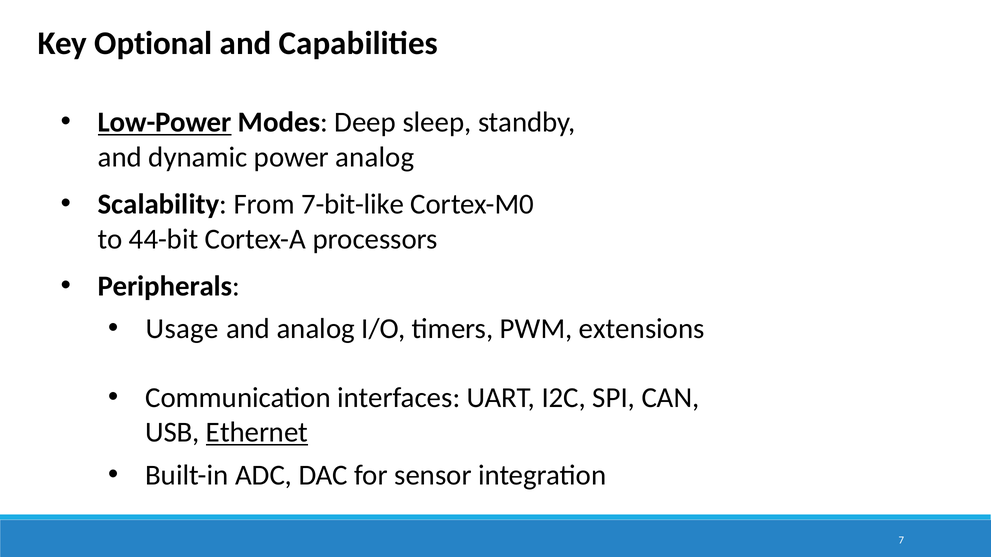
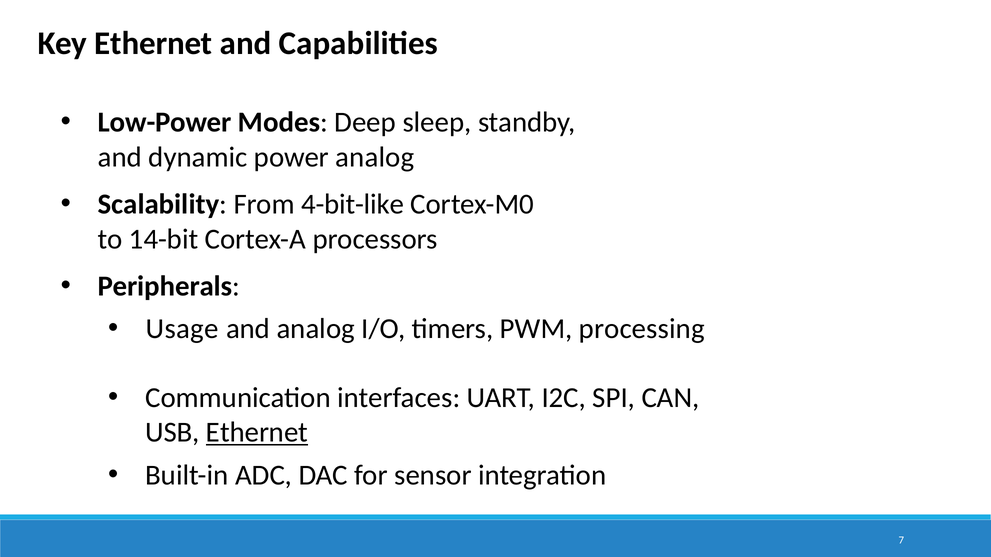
Key Optional: Optional -> Ethernet (153, 43)
Low-Power underline: present -> none (165, 122)
7-bit-like: 7-bit-like -> 4-bit-like (353, 205)
44-bit: 44-bit -> 14-bit (164, 239)
extensions: extensions -> processing (642, 329)
